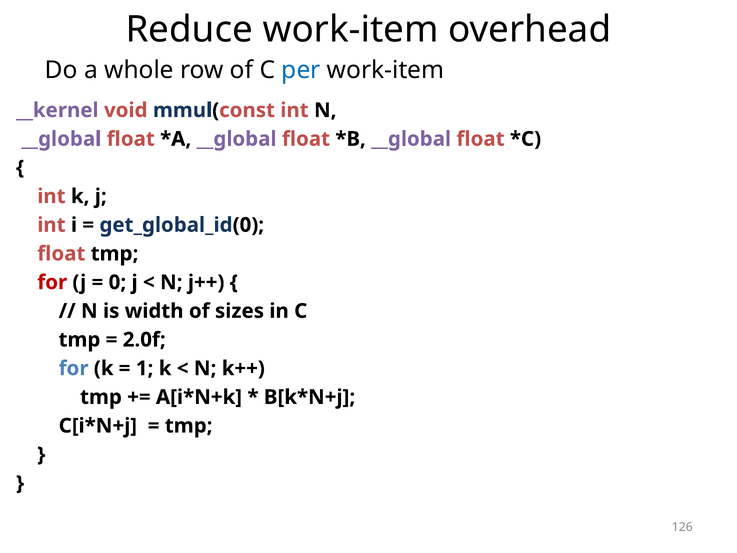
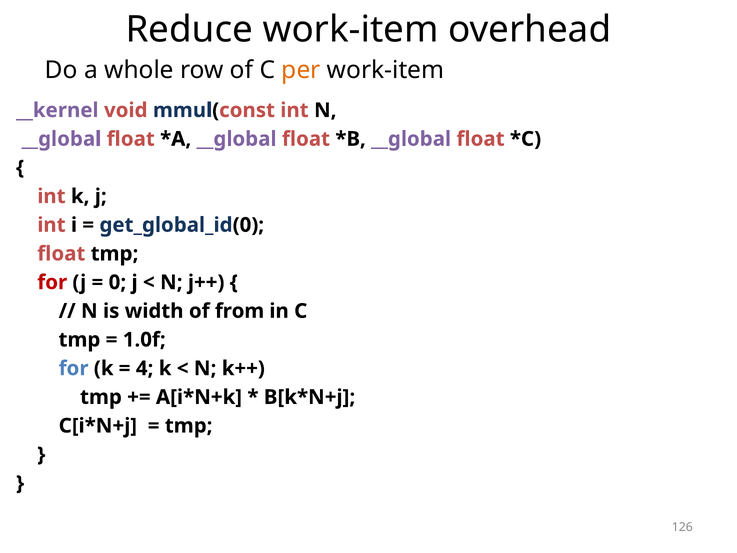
per colour: blue -> orange (301, 70)
sizes: sizes -> from (240, 311)
2.0f: 2.0f -> 1.0f (144, 340)
1: 1 -> 4 (145, 368)
